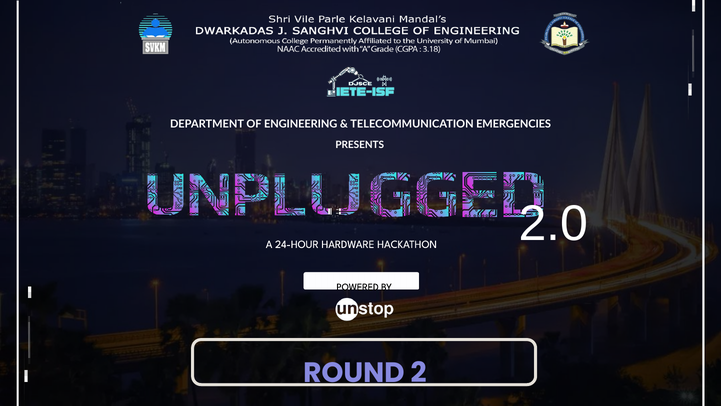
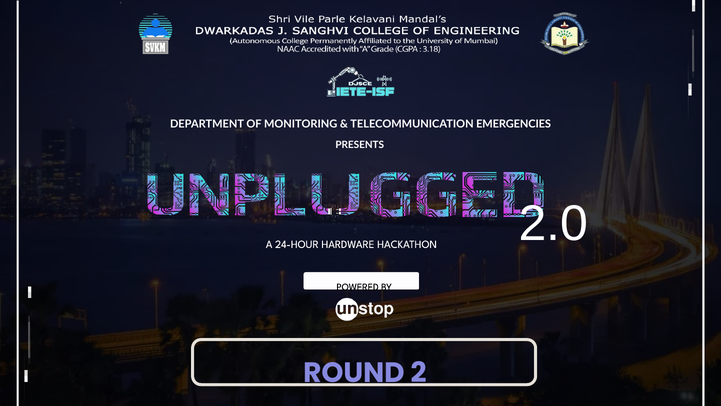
ENGINEERING: ENGINEERING -> MONITORING (301, 124)
